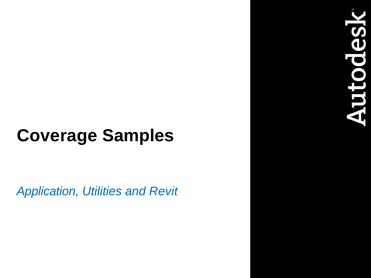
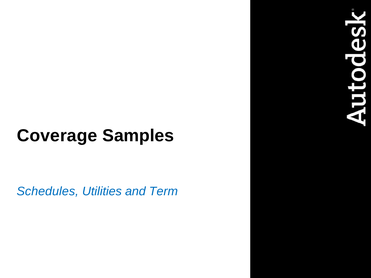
Application: Application -> Schedules (48, 191)
Revit: Revit -> Term (163, 191)
